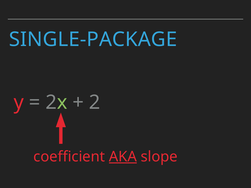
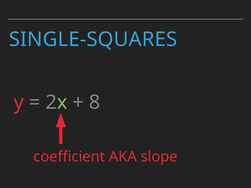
SINGLE-PACKAGE: SINGLE-PACKAGE -> SINGLE-SQUARES (93, 40)
2: 2 -> 8 (95, 102)
AKA underline: present -> none (123, 157)
